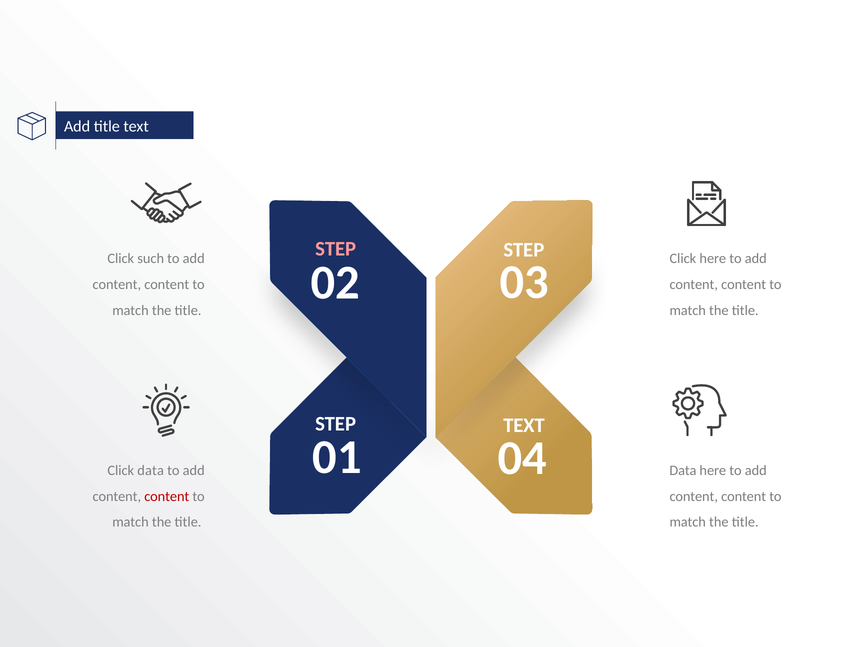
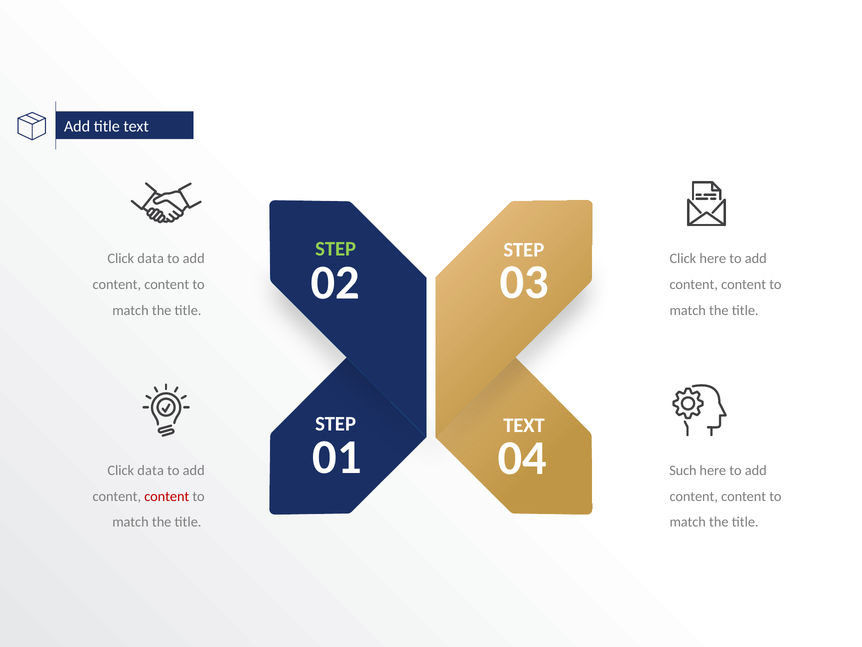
STEP colour: pink -> light green (336, 249)
such: such -> data (151, 258)
Data: Data -> Such (683, 470)
